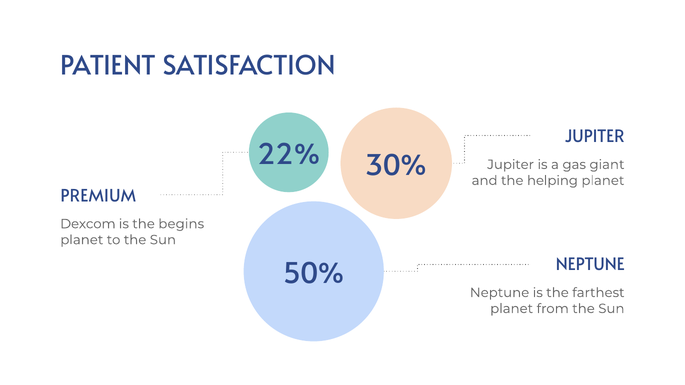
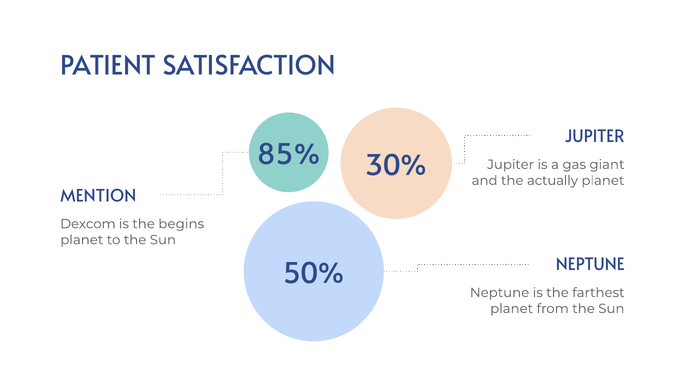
22%: 22% -> 85% (289, 155)
helping: helping -> actually (553, 181)
PREMIUM: PREMIUM -> MENTION (98, 196)
